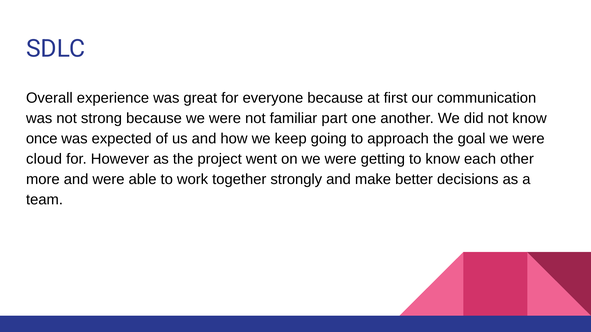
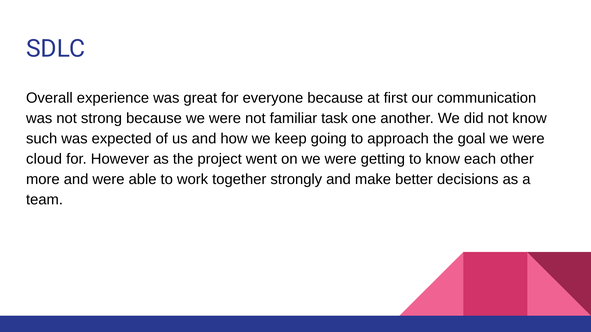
part: part -> task (335, 118)
once: once -> such (42, 139)
